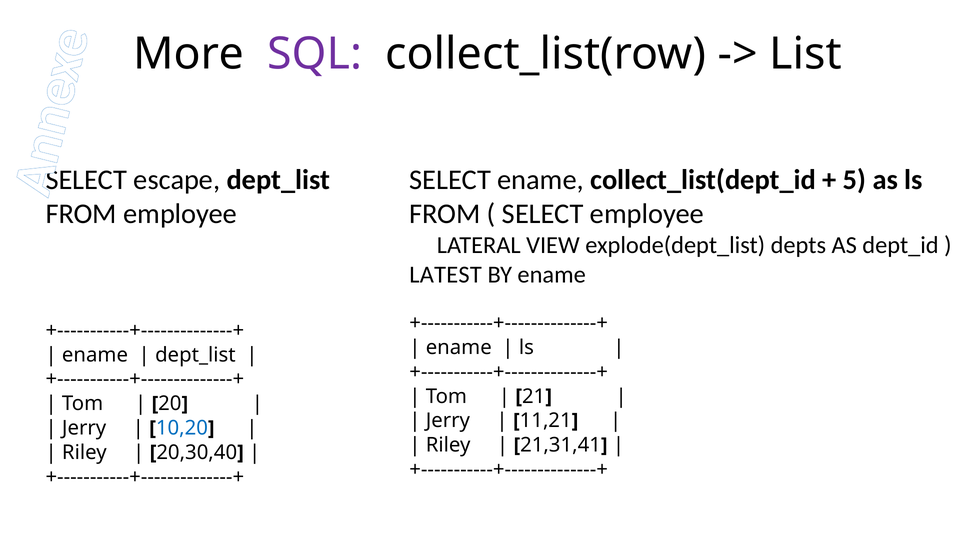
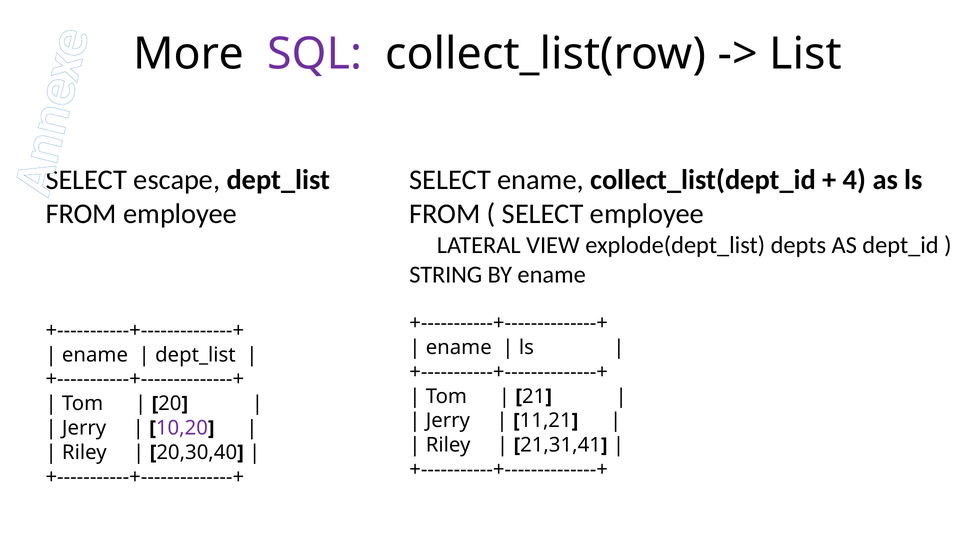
5: 5 -> 4 (855, 180)
LATEST: LATEST -> STRING (446, 275)
10,20 colour: blue -> purple (182, 428)
